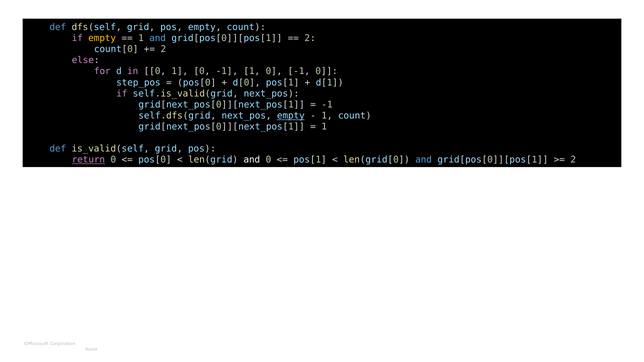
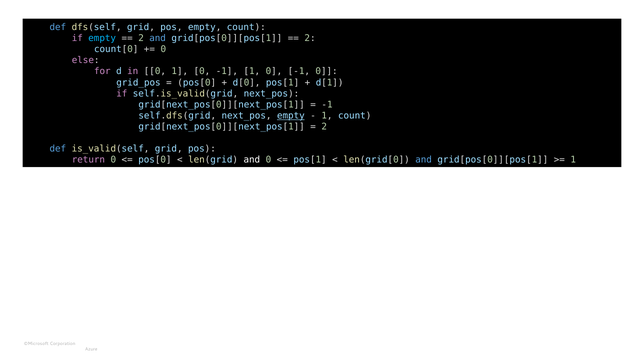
empty colour: yellow -> light blue (102, 38)
1: 1 -> 2 (141, 38)
2: 2 -> 0 (163, 49)
step_pos: step_pos -> grid_pos (138, 83)
1: 1 -> 2 (324, 127)
return underline: present -> none (88, 160)
2: 2 -> 1 (573, 160)
